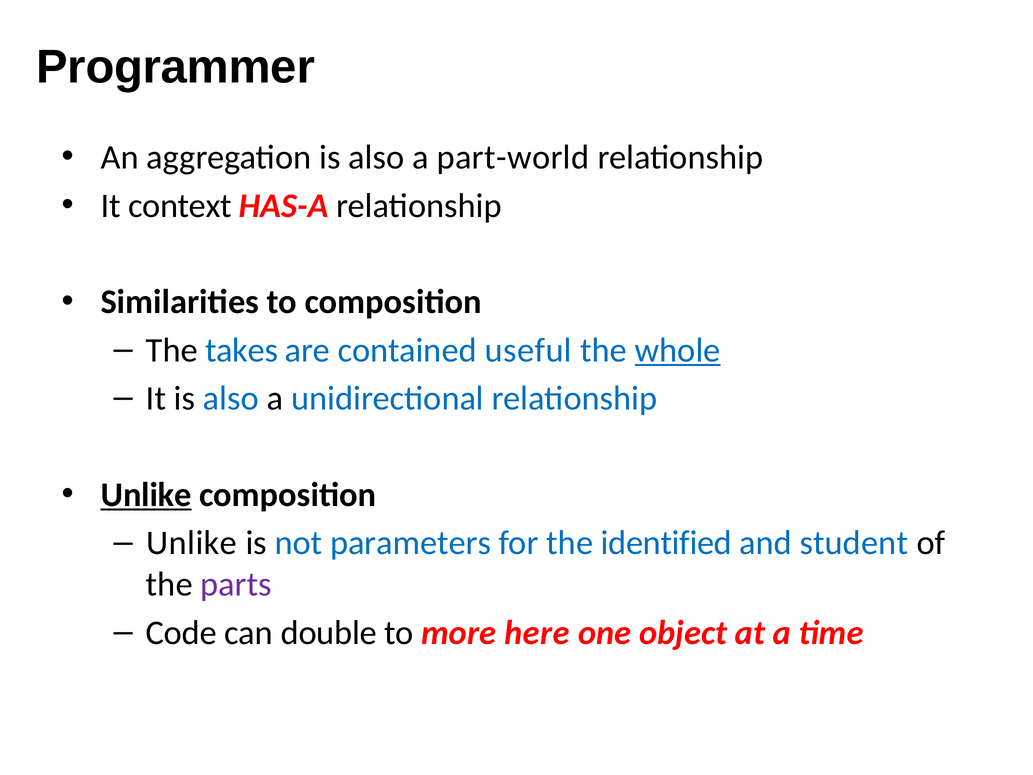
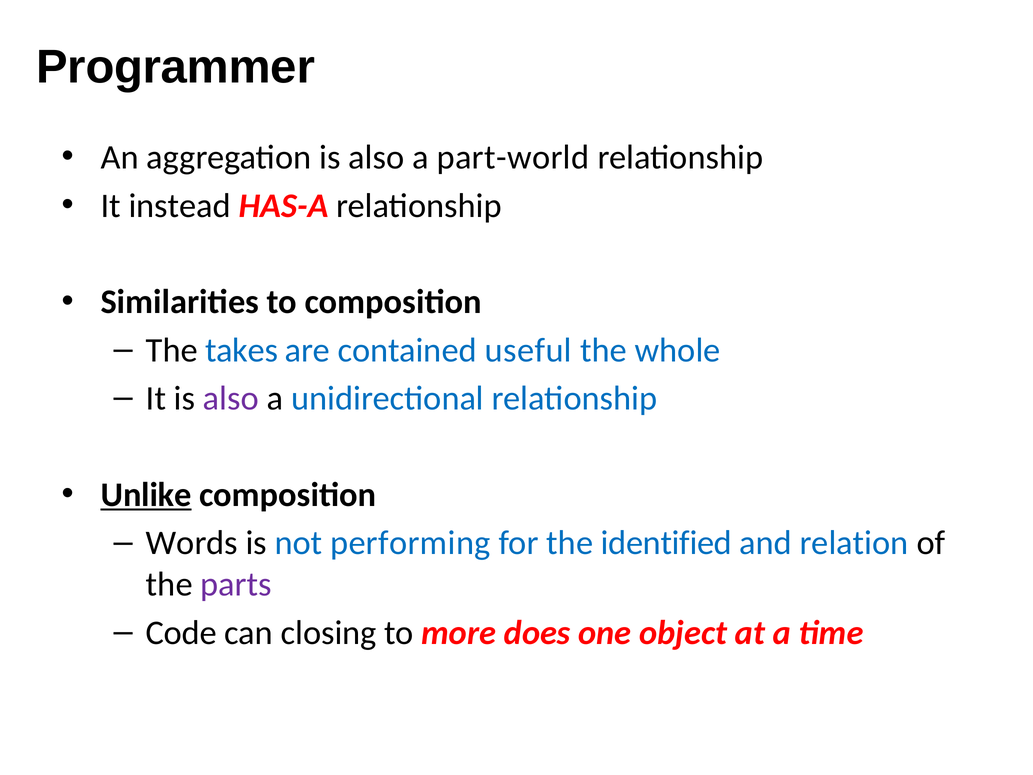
context: context -> instead (180, 206)
whole underline: present -> none (678, 350)
also colour: blue -> purple (231, 398)
Unlike: Unlike -> Words (192, 543)
parameters: parameters -> performing (410, 543)
student: student -> relation (854, 543)
double: double -> closing (329, 632)
here: here -> does (537, 632)
